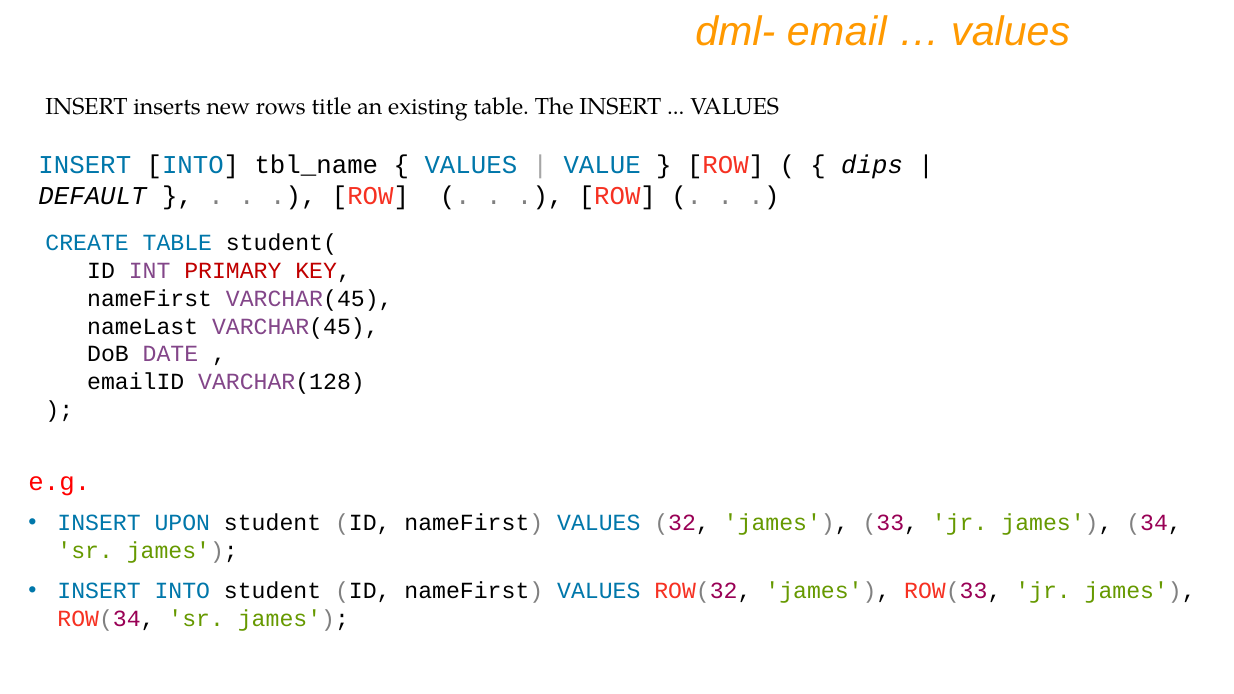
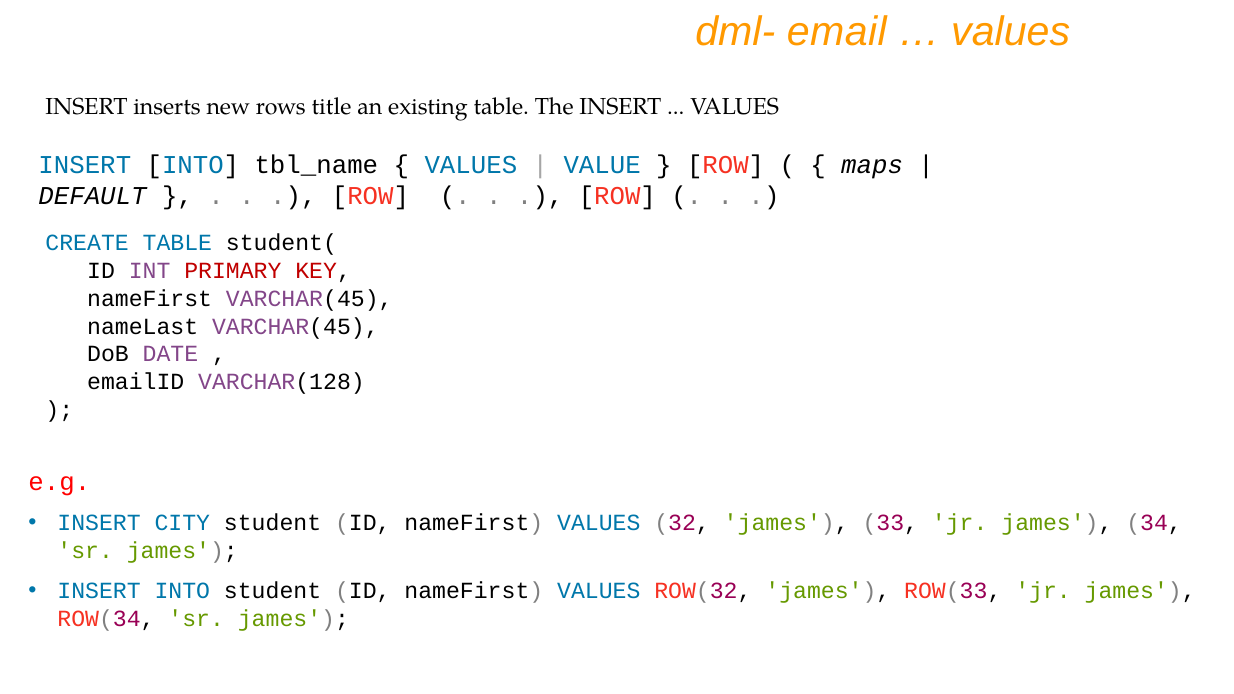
dips: dips -> maps (872, 165)
UPON: UPON -> CITY (182, 523)
